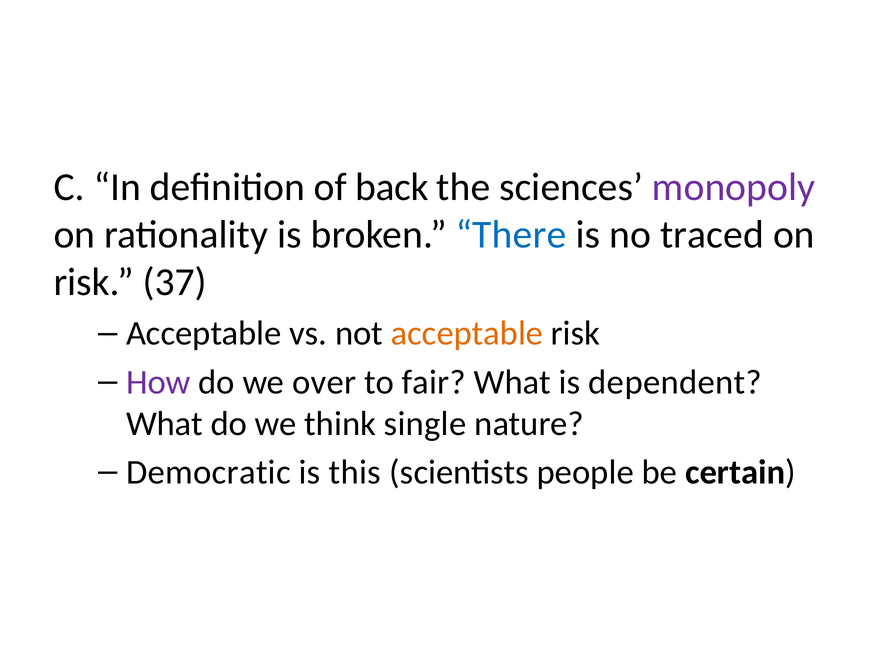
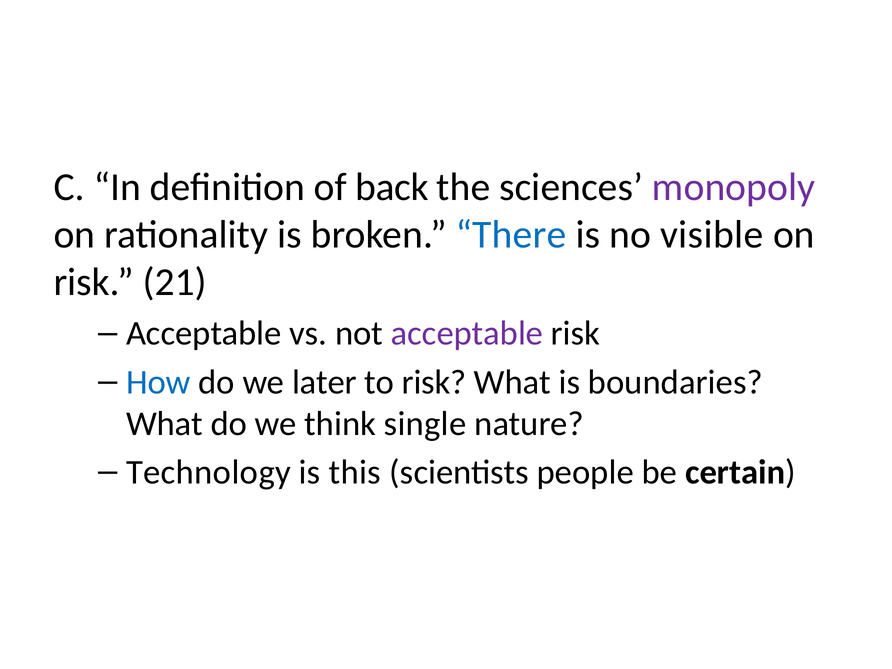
traced: traced -> visible (712, 235)
37: 37 -> 21 (175, 282)
acceptable colour: orange -> purple (467, 334)
How colour: purple -> blue (158, 382)
over: over -> later (324, 382)
to fair: fair -> risk (434, 382)
dependent: dependent -> boundaries (675, 382)
Democratic: Democratic -> Technology (208, 472)
